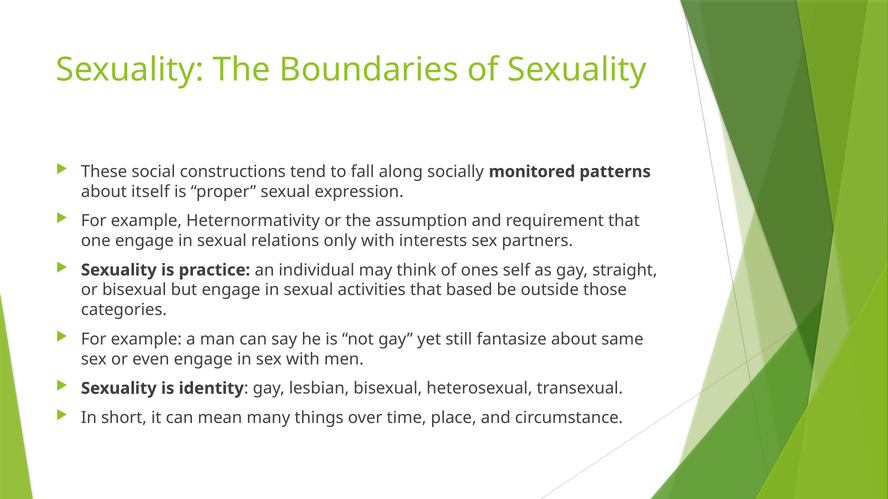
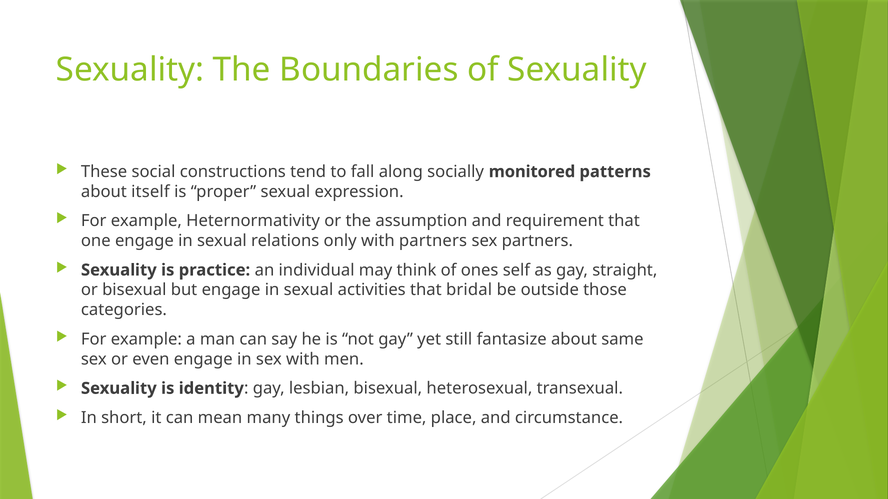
with interests: interests -> partners (433, 241)
based: based -> bridal (469, 290)
